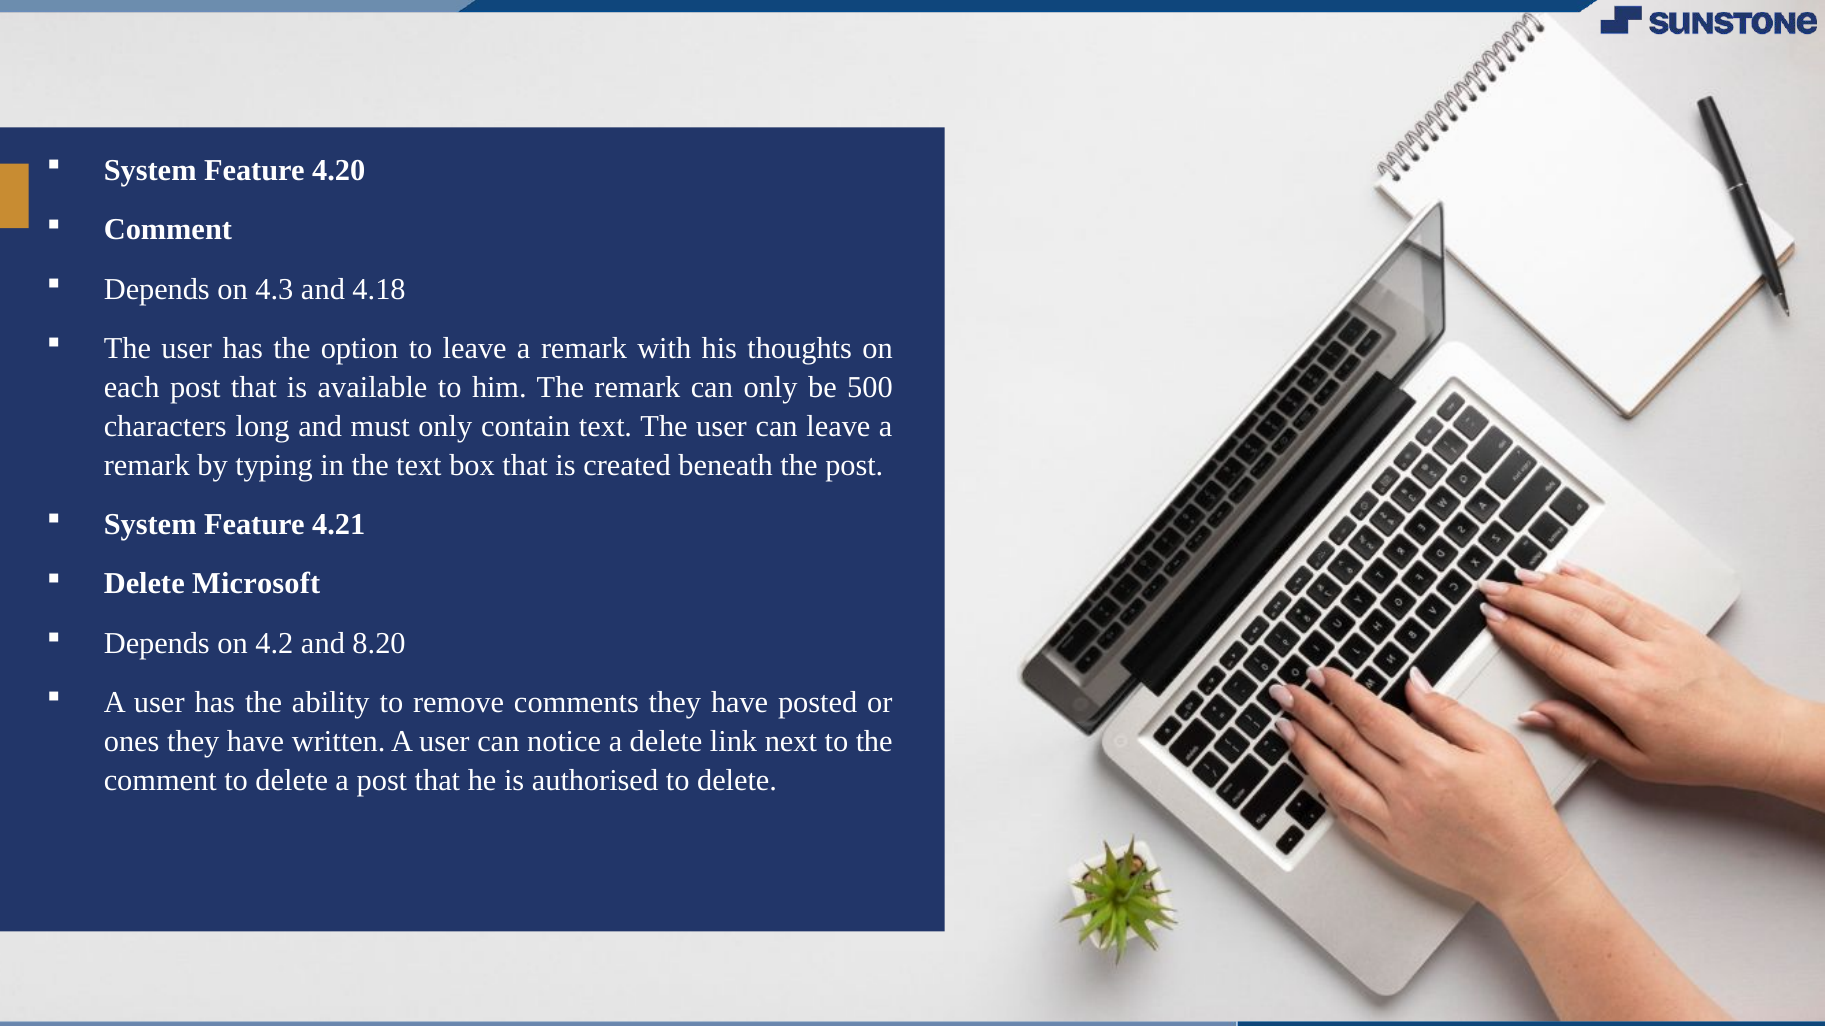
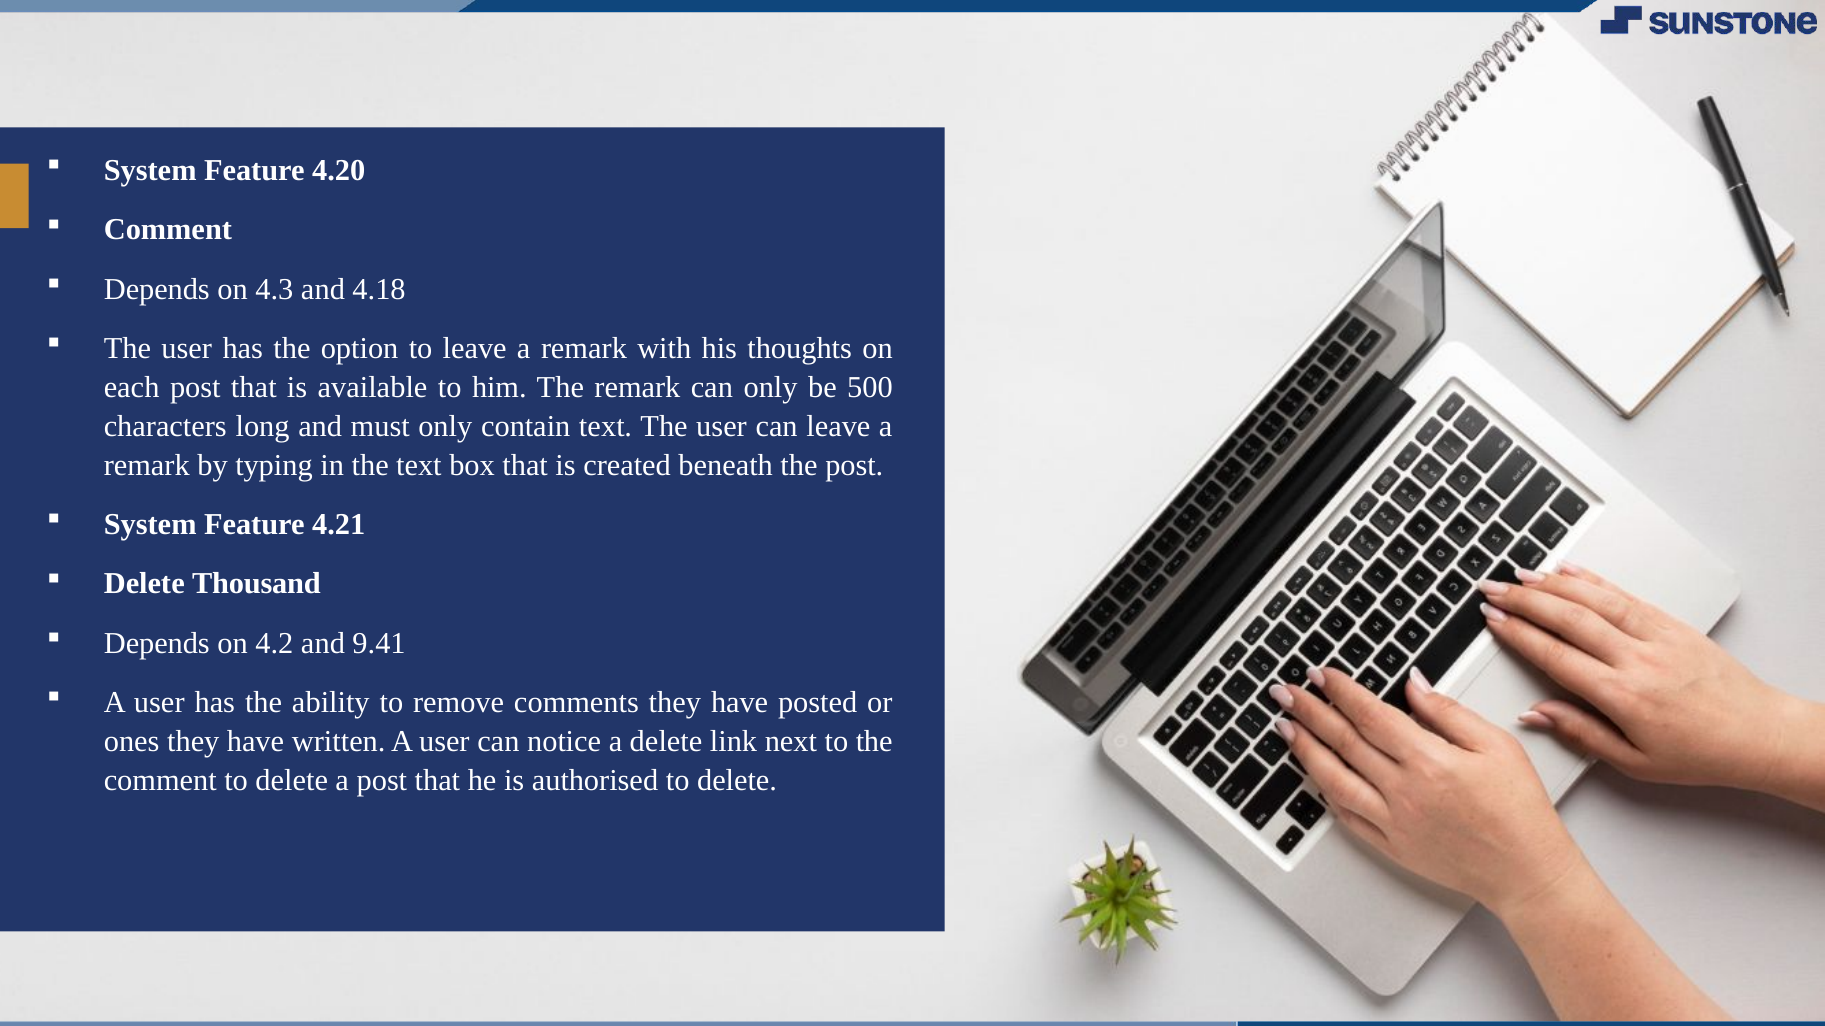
Microsoft: Microsoft -> Thousand (256, 584)
8.20: 8.20 -> 9.41 (379, 644)
